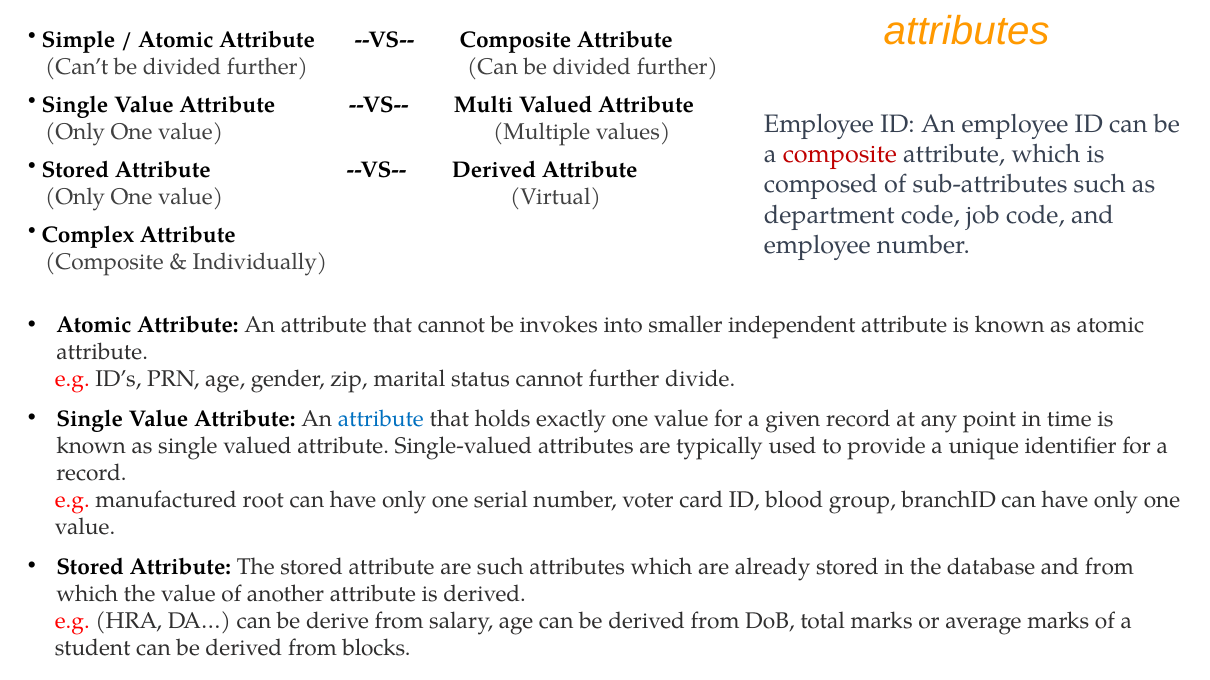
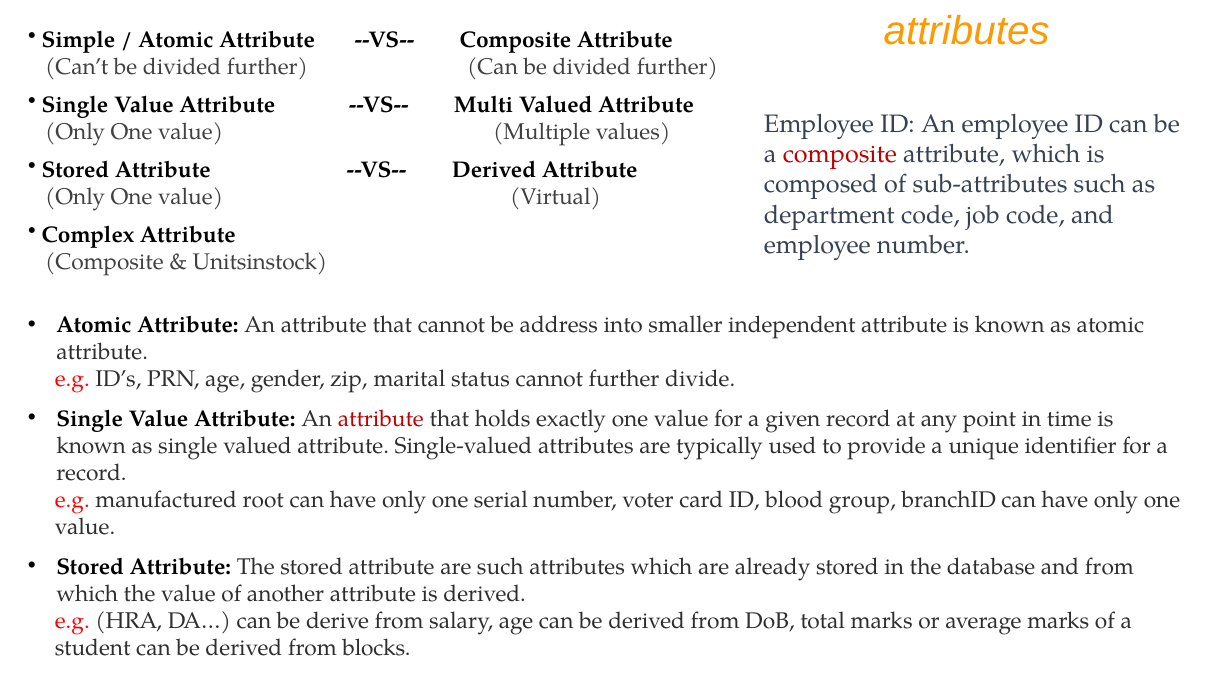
Individually: Individually -> Unitsinstock (260, 262)
invokes: invokes -> address (559, 325)
attribute colour: blue -> red (381, 419)
